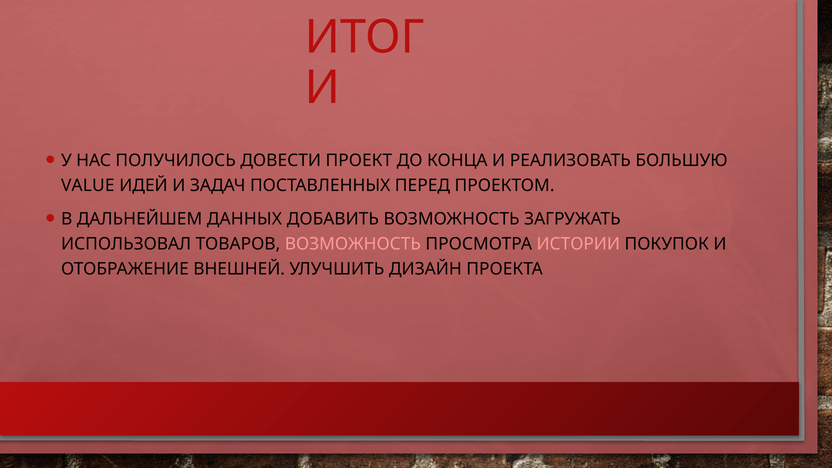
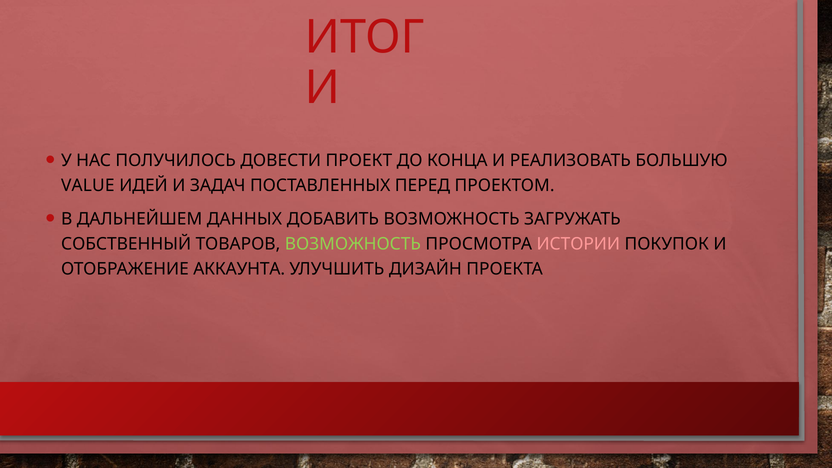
ИСПОЛЬЗОВАЛ: ИСПОЛЬЗОВАЛ -> СОБСТВЕННЫЙ (126, 244)
ВОЗМОЖНОСТЬ colour: pink -> light green (353, 244)
ВНЕШНЕЙ: ВНЕШНЕЙ -> АККАУНТА (239, 269)
